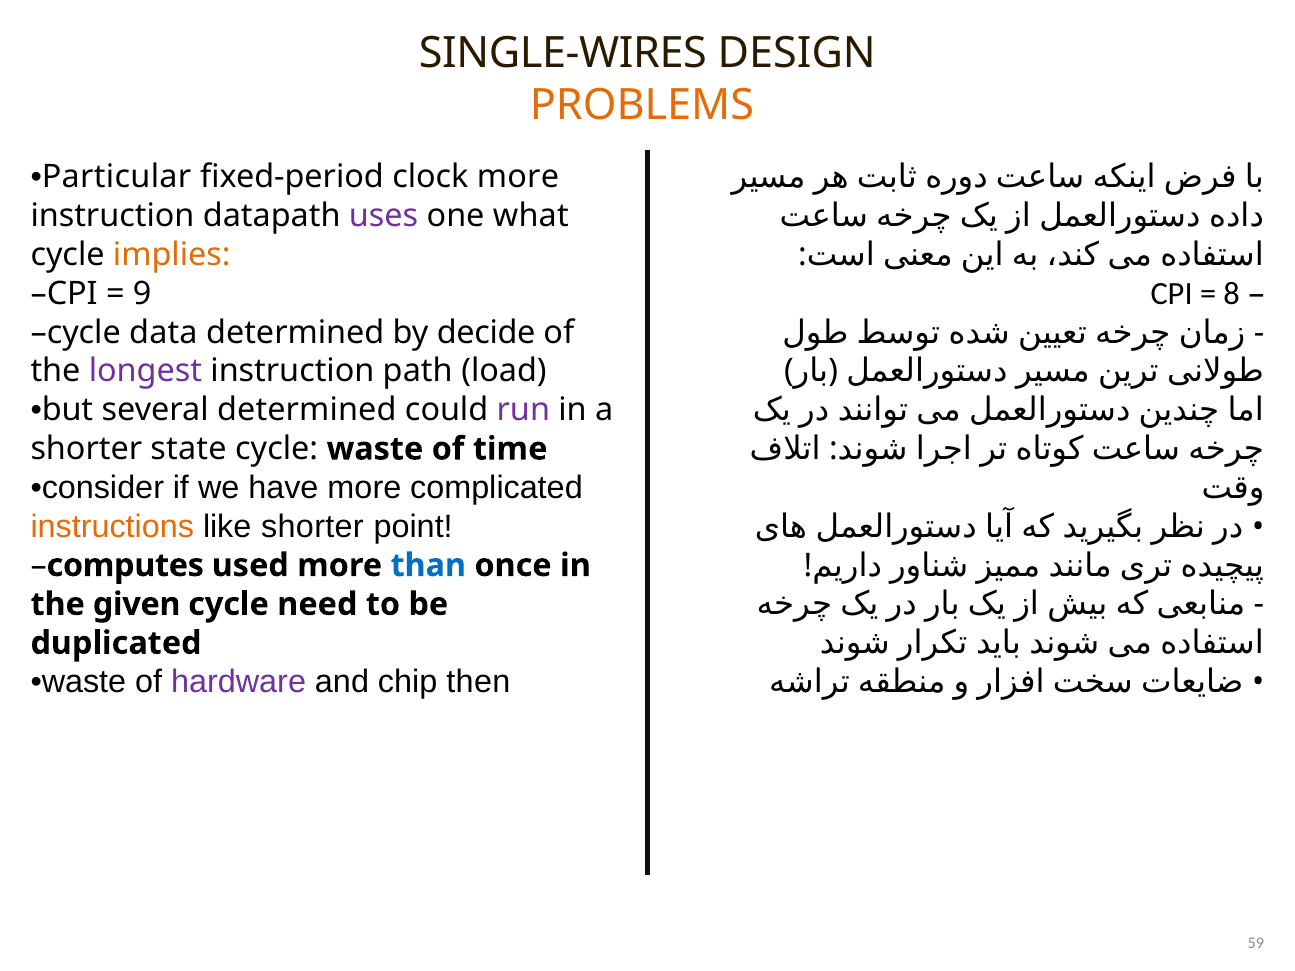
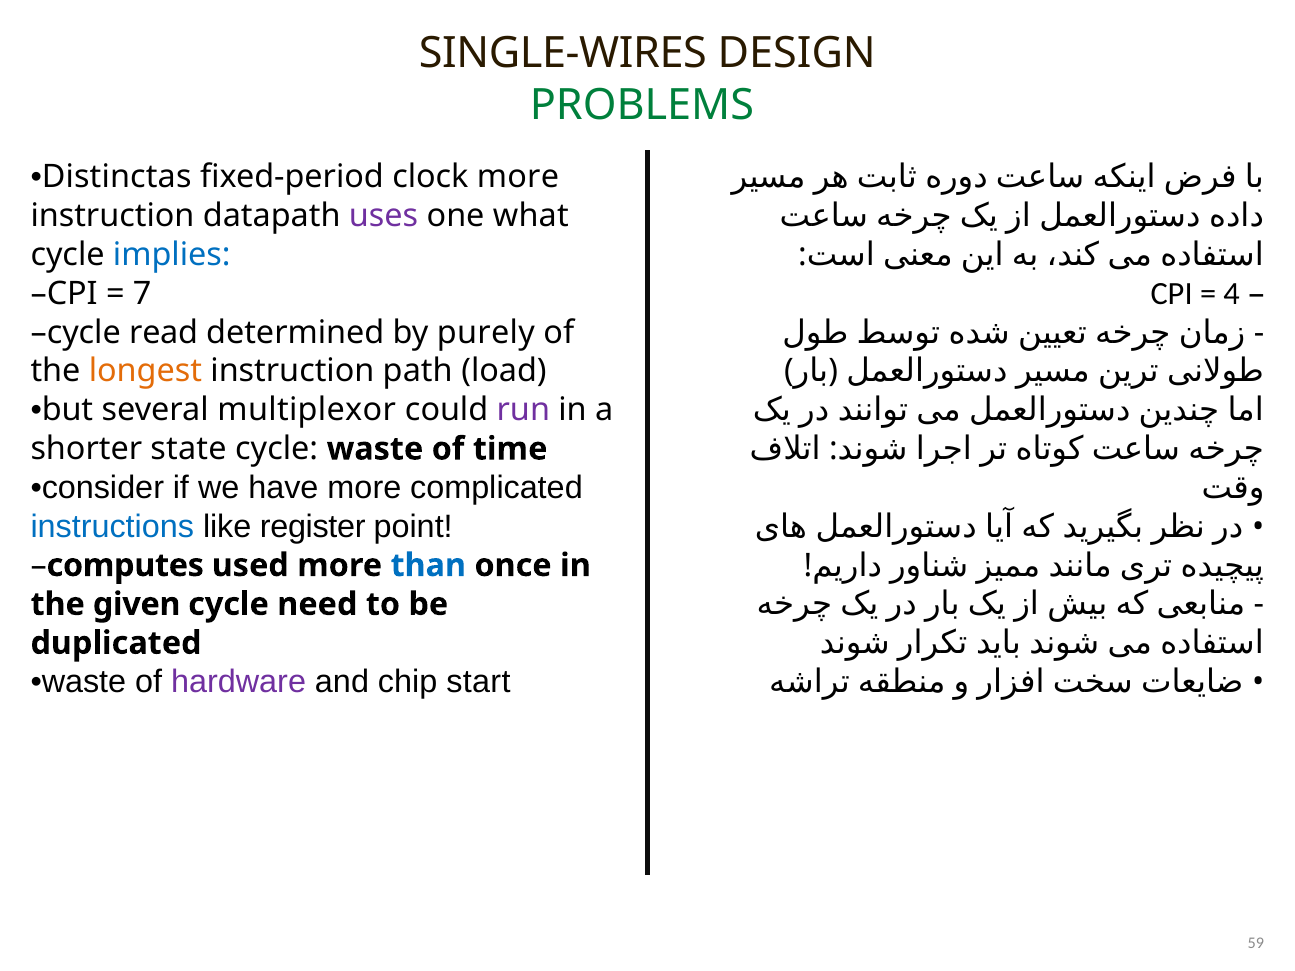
PROBLEMS colour: orange -> green (642, 105)
Particular: Particular -> Distinctas (117, 177)
implies colour: orange -> blue (172, 255)
8: 8 -> 4 (1232, 294)
9: 9 -> 7 (142, 294)
data: data -> read (164, 332)
decide: decide -> purely (486, 332)
longest colour: purple -> orange (145, 371)
several determined: determined -> multiplexor (307, 410)
instructions colour: orange -> blue (112, 527)
like shorter: shorter -> register (313, 527)
then: then -> start (478, 682)
